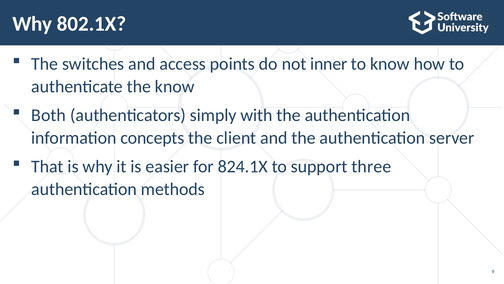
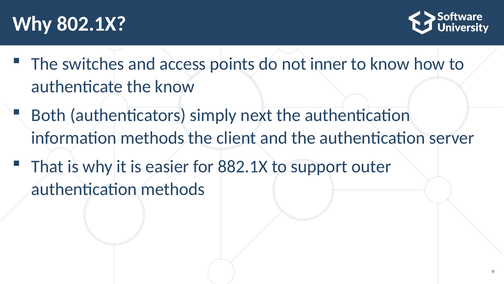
with: with -> next (257, 115)
information concepts: concepts -> methods (152, 138)
824.1X: 824.1X -> 882.1X (243, 166)
three: three -> outer (371, 166)
